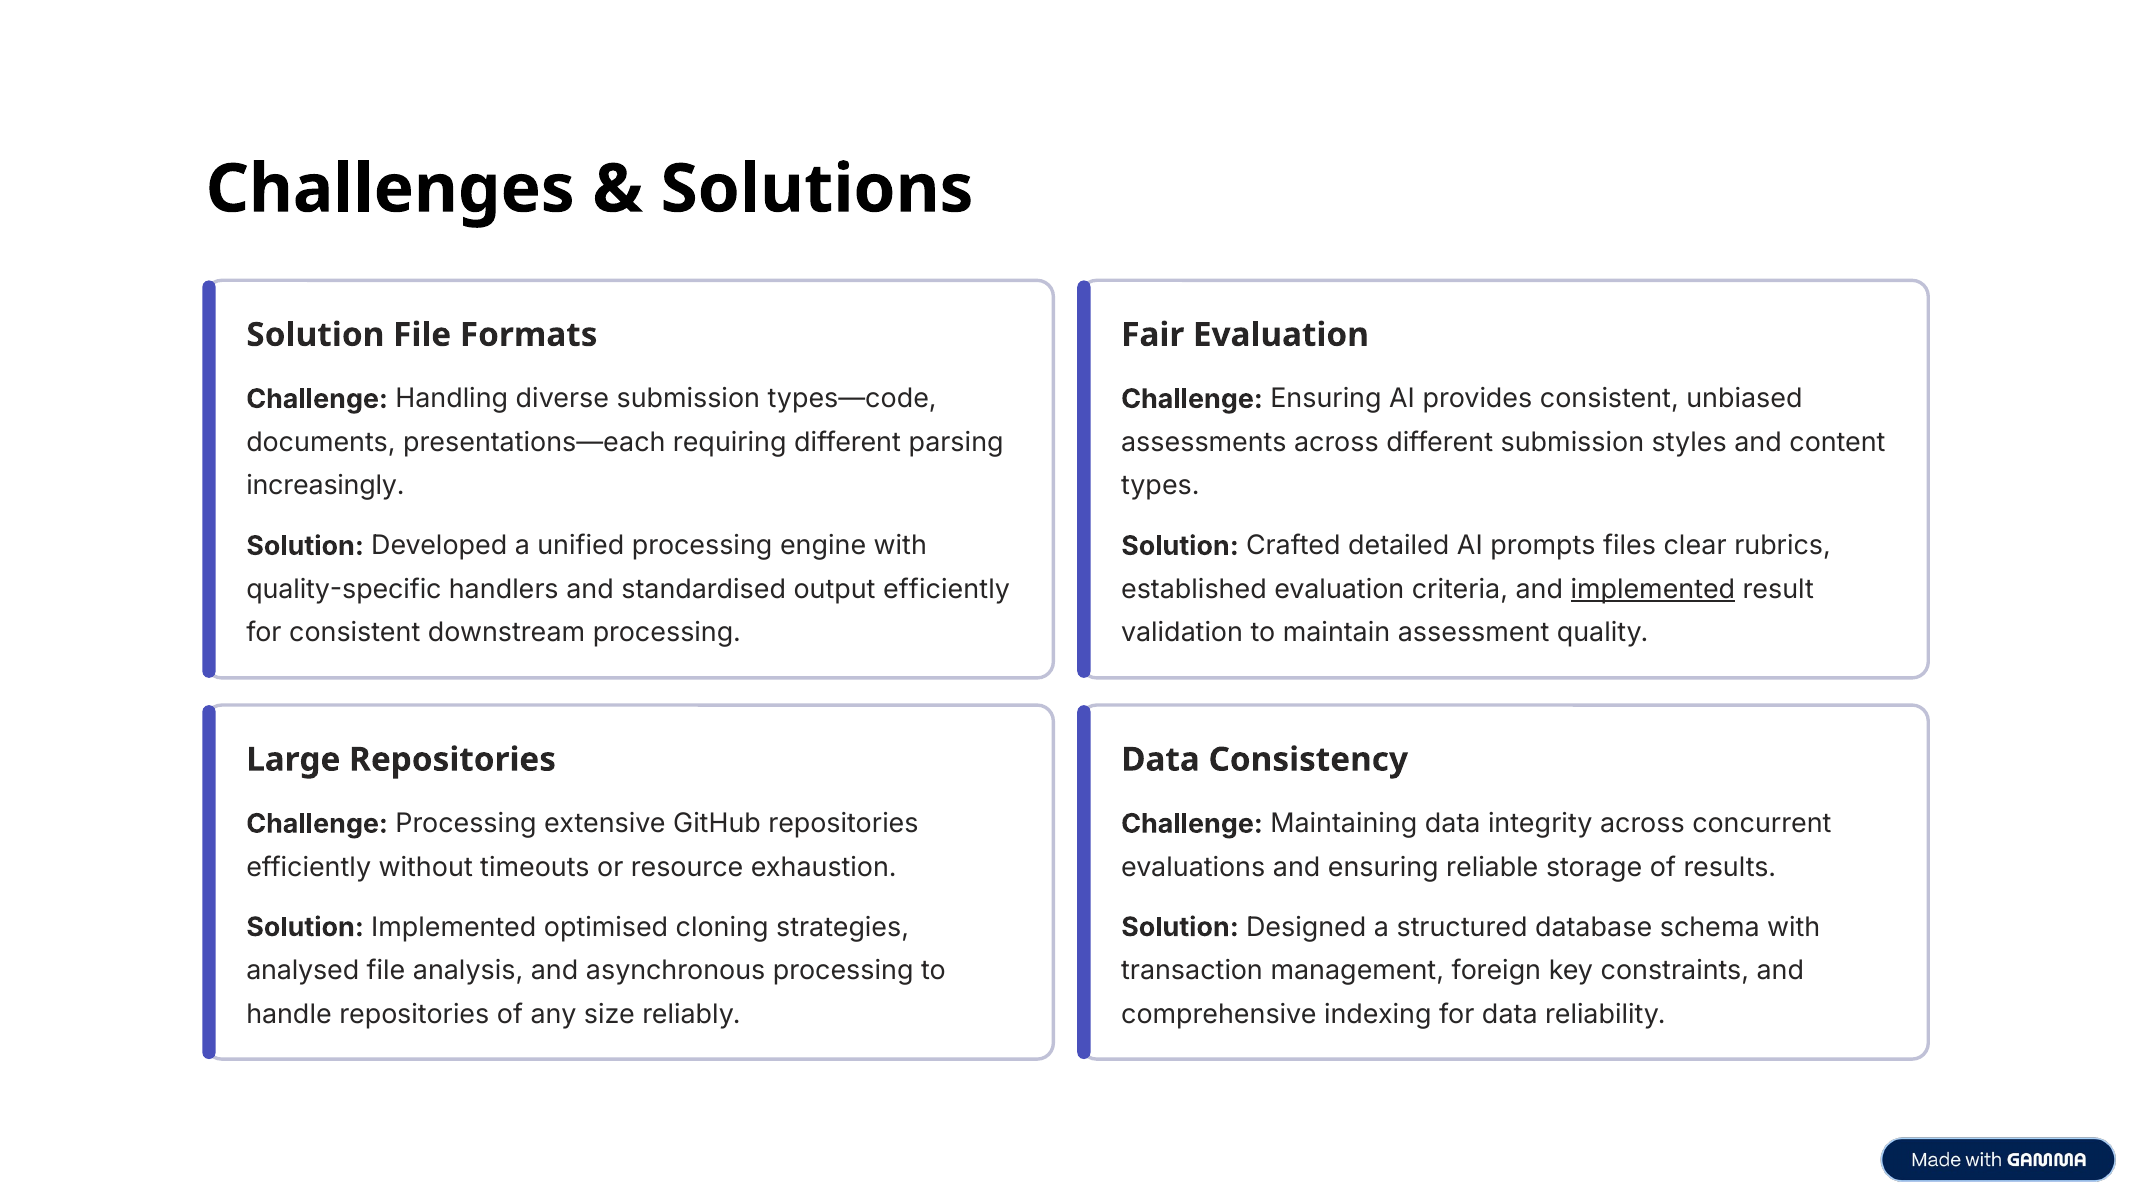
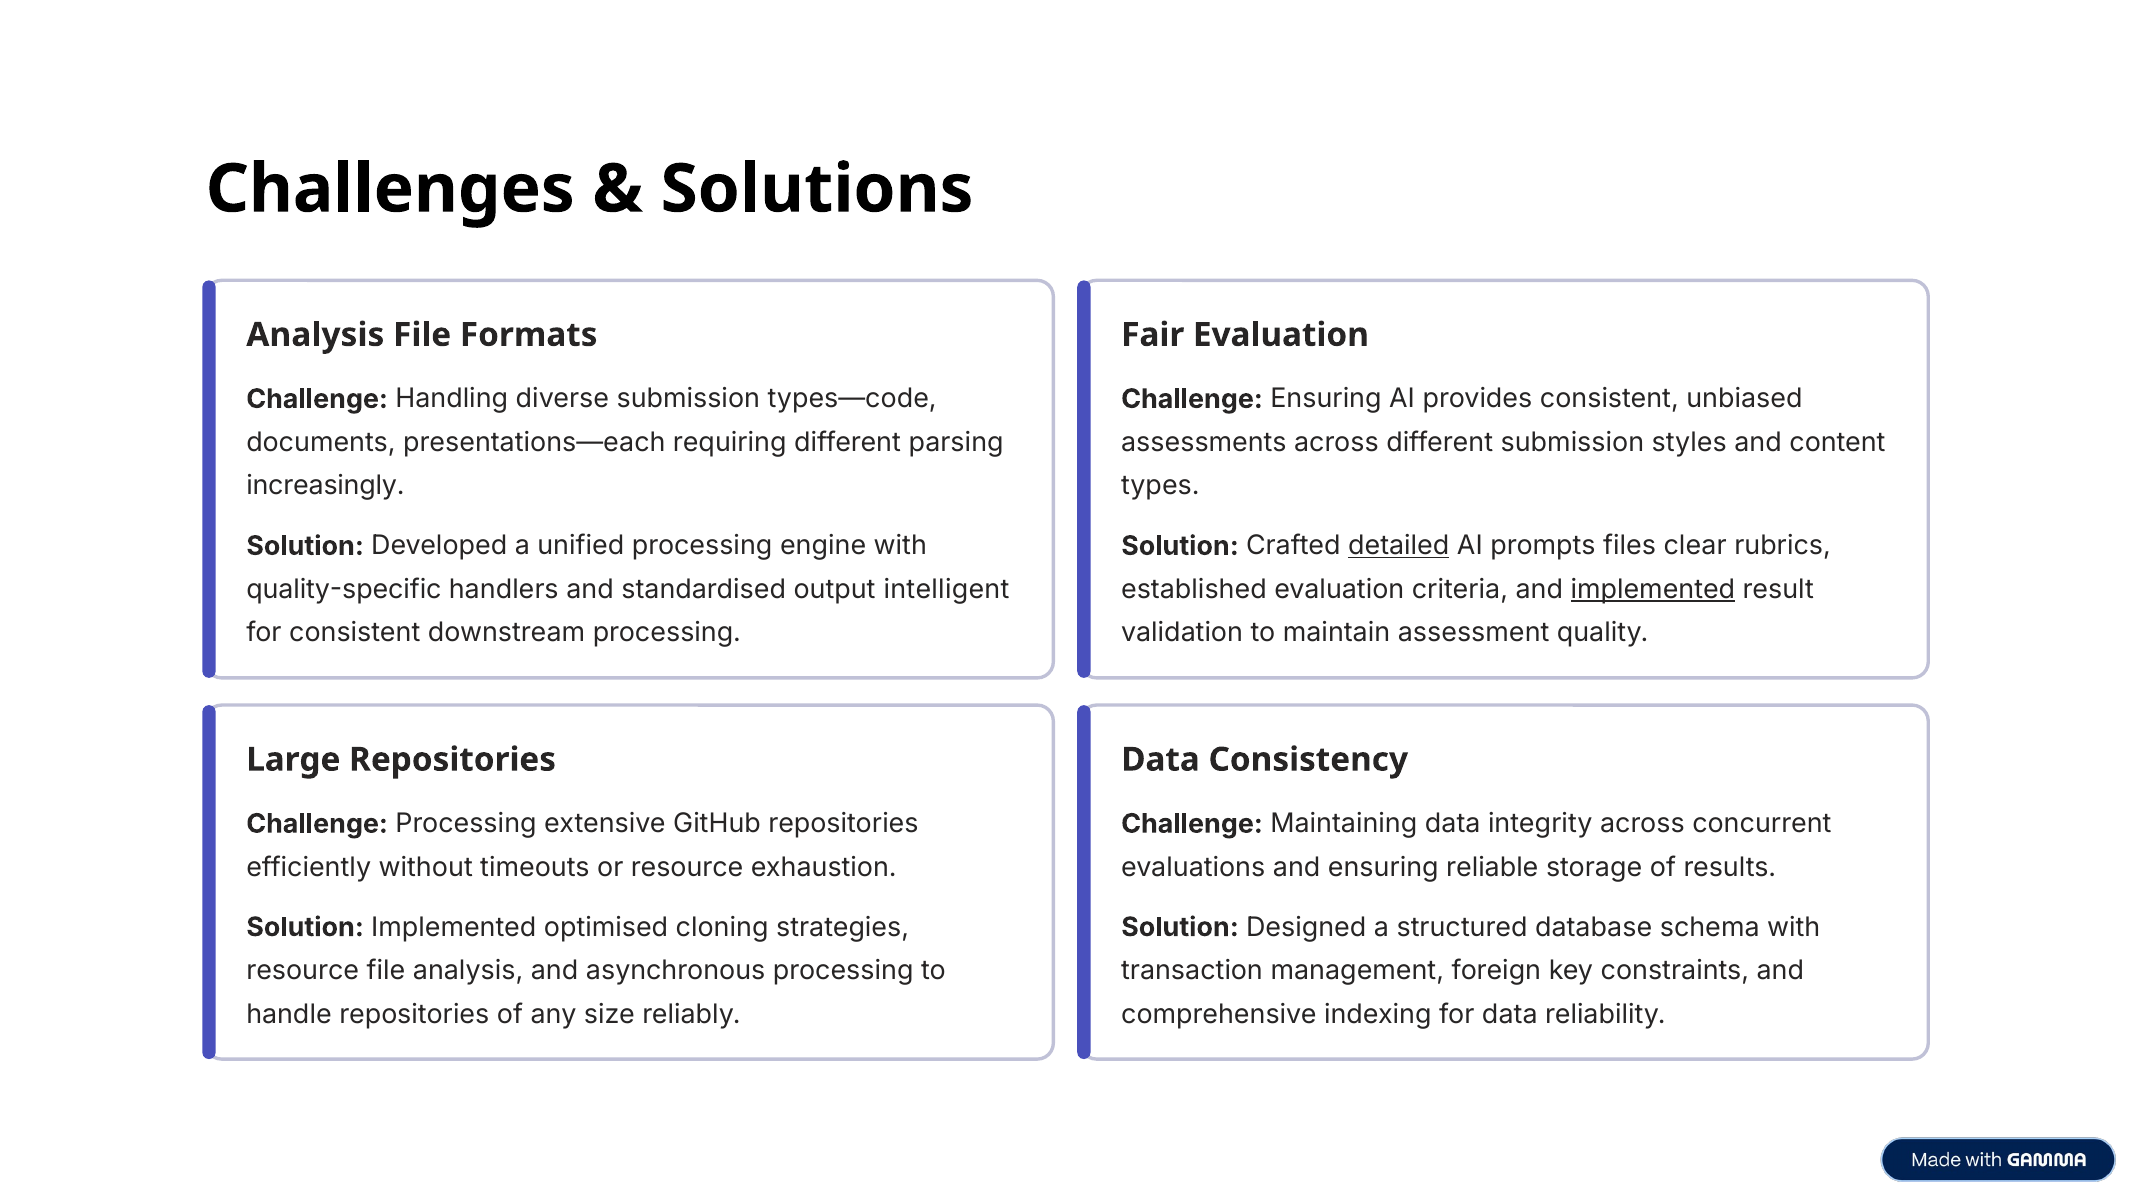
Solution: Solution -> Analysis (315, 335)
detailed underline: none -> present (1399, 546)
output efficiently: efficiently -> intelligent (946, 590)
analysed: analysed -> resource (303, 971)
